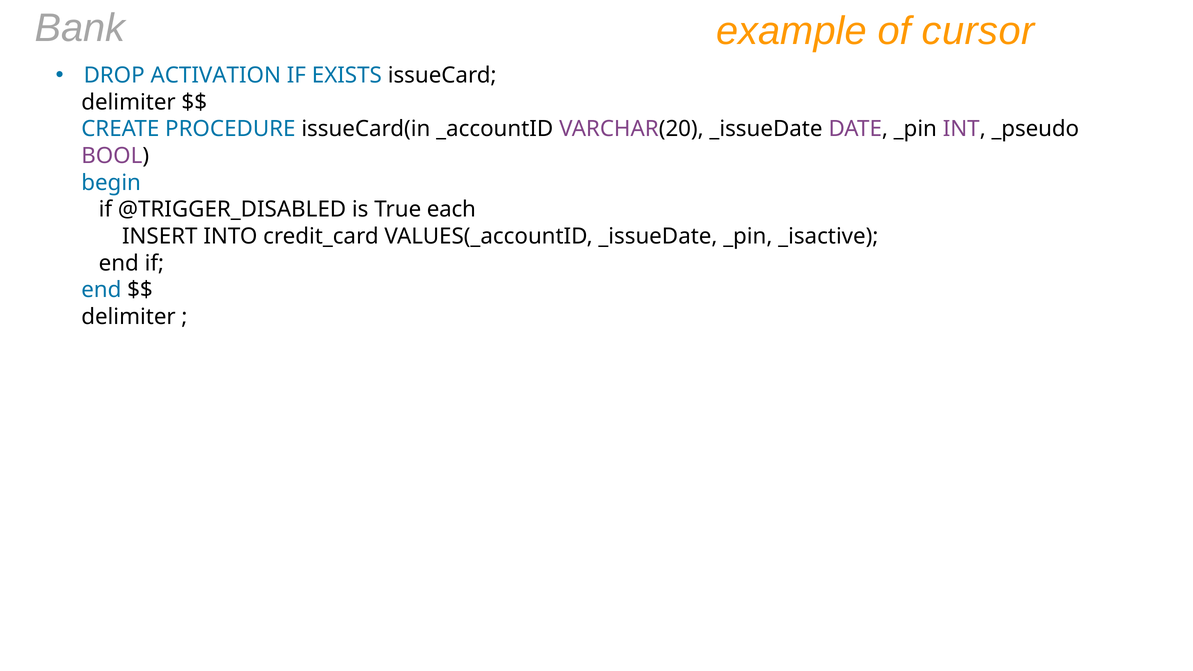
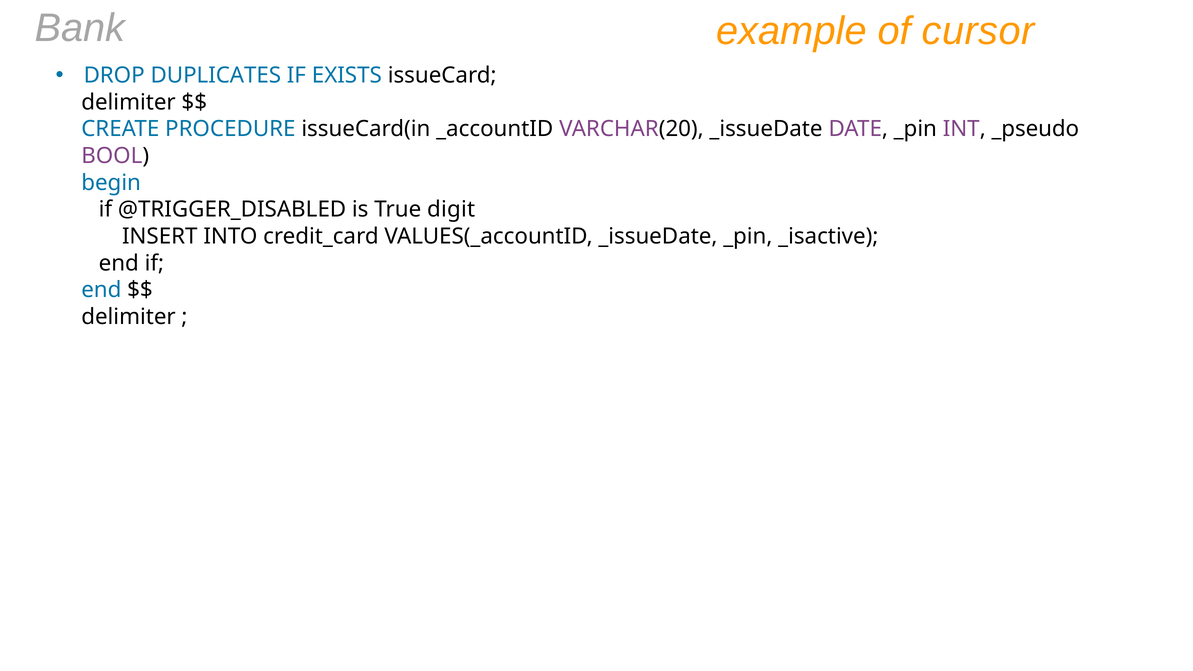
ACTIVATION: ACTIVATION -> DUPLICATES (216, 75)
each: each -> digit (451, 210)
